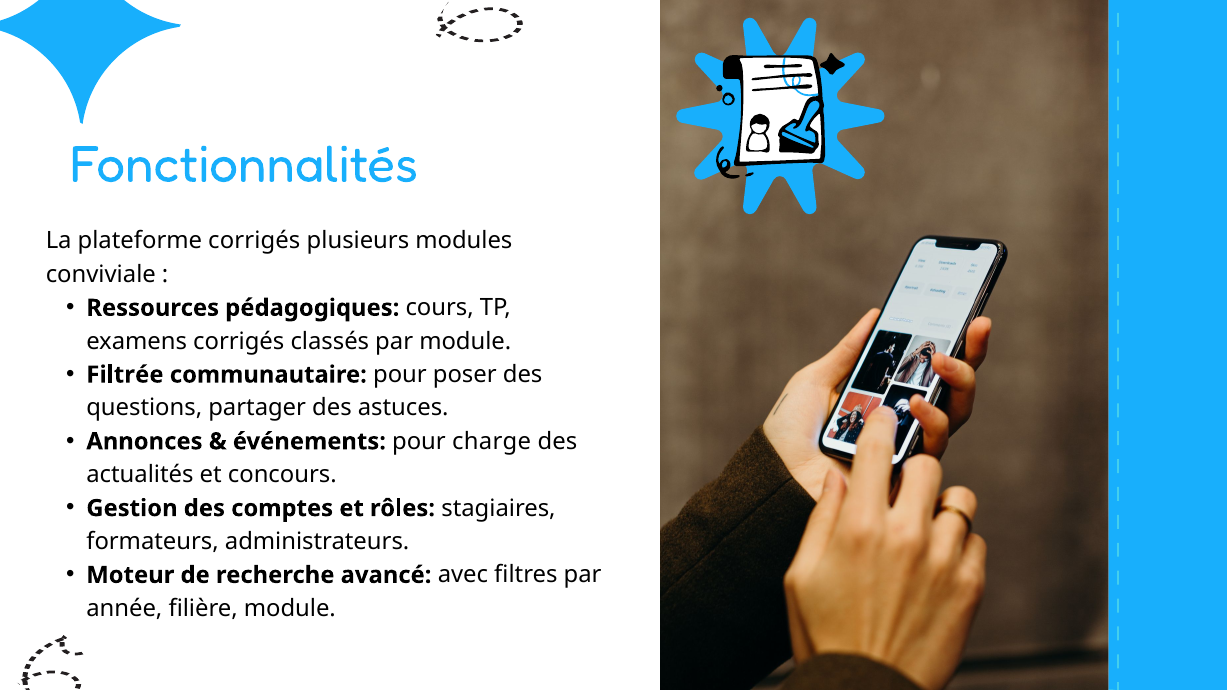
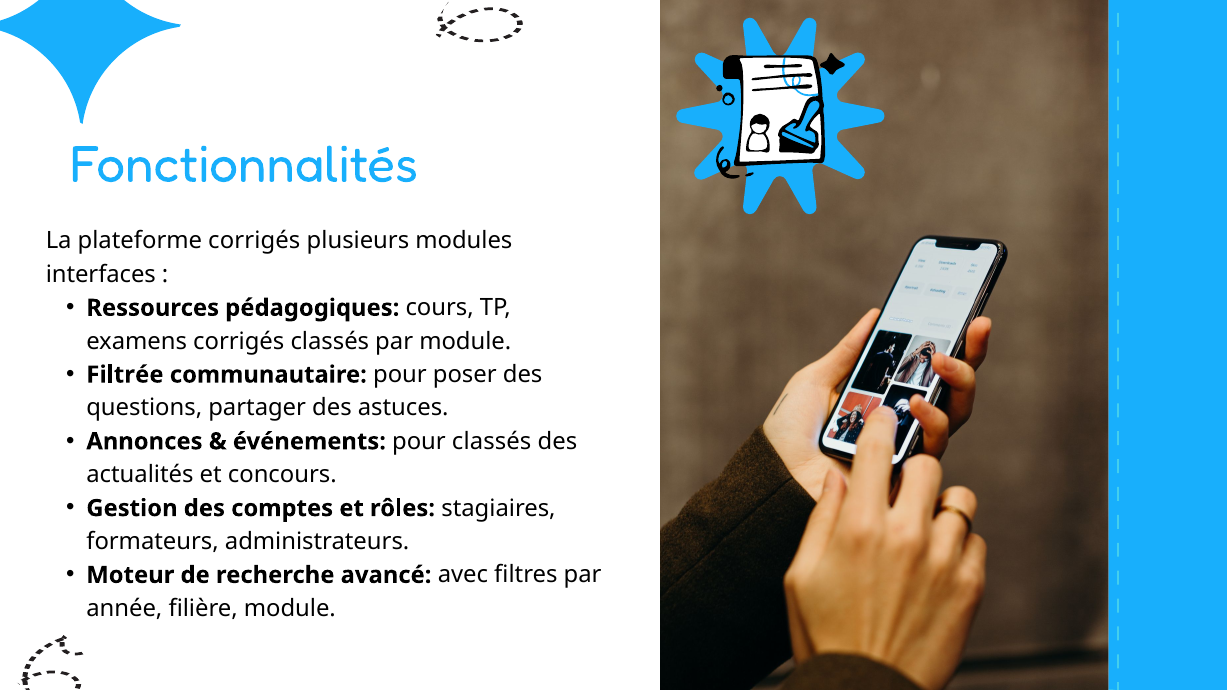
conviviale: conviviale -> interfaces (101, 275)
pour charge: charge -> classés (492, 442)
